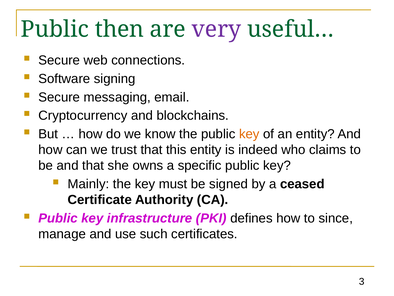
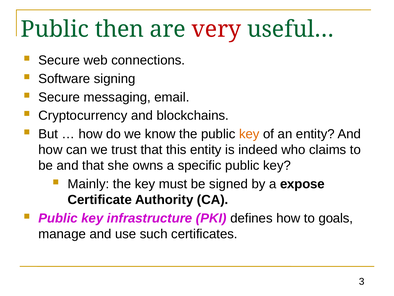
very colour: purple -> red (216, 29)
ceased: ceased -> expose (302, 184)
since: since -> goals (336, 218)
